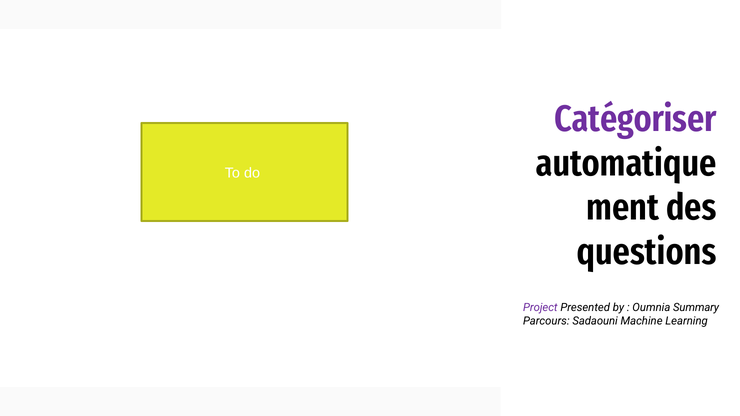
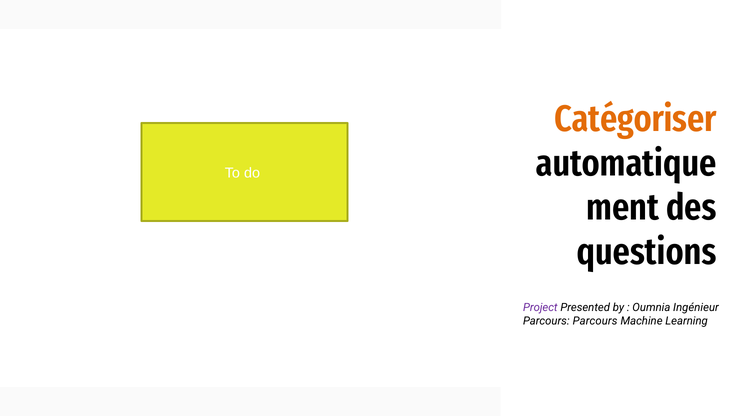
Catégoriser colour: purple -> orange (635, 119)
Summary: Summary -> Ingénieur (696, 308)
Parcours Sadaouni: Sadaouni -> Parcours (595, 321)
